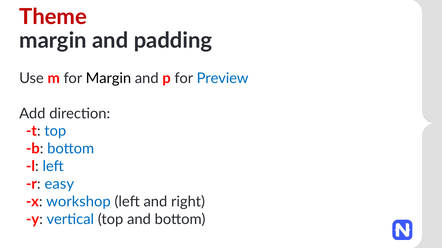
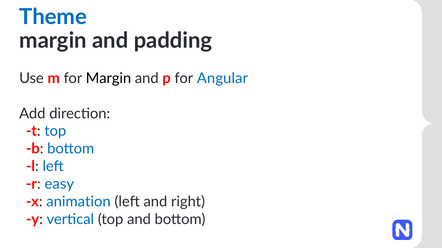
Theme colour: red -> blue (53, 17)
Preview: Preview -> Angular (222, 78)
workshop: workshop -> animation (79, 202)
